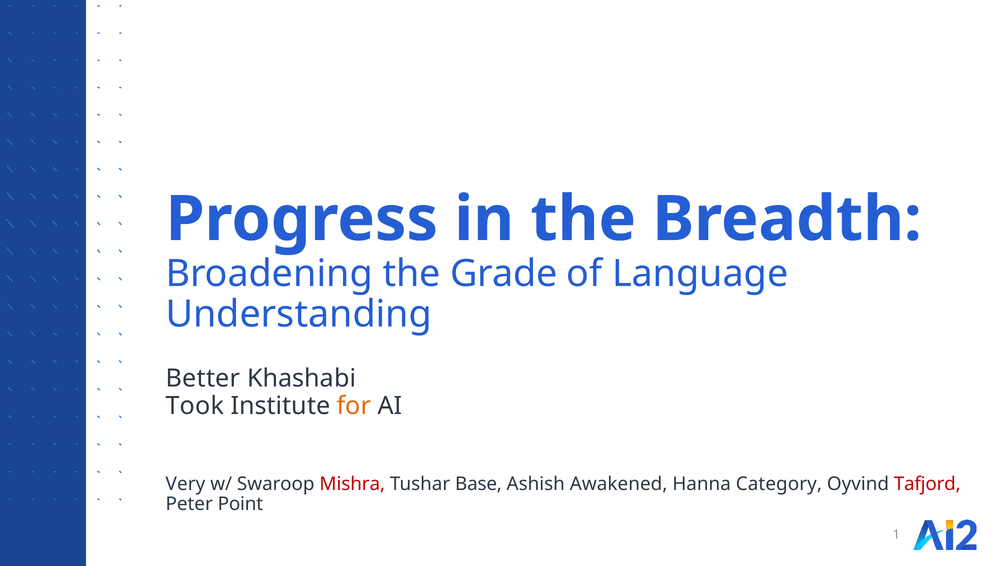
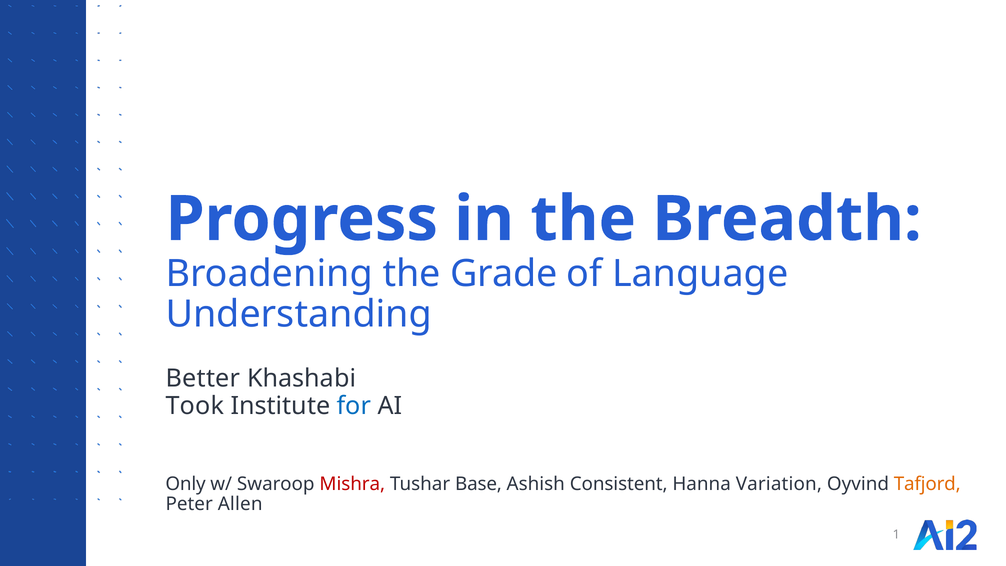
for colour: orange -> blue (354, 406)
Very: Very -> Only (186, 484)
Awakened: Awakened -> Consistent (619, 484)
Category: Category -> Variation (779, 484)
Tafjord colour: red -> orange (927, 484)
Point: Point -> Allen (240, 504)
